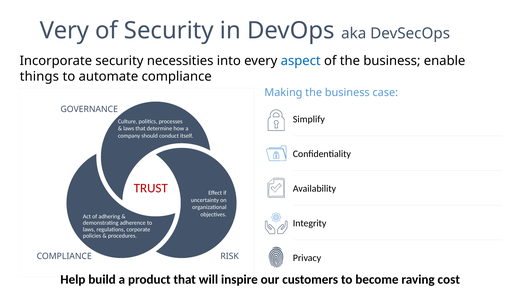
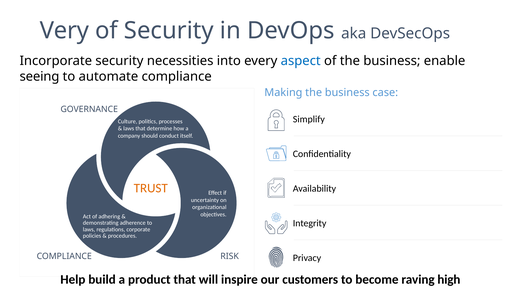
things: things -> seeing (39, 77)
TRUST colour: red -> orange (151, 188)
cost: cost -> high (449, 279)
